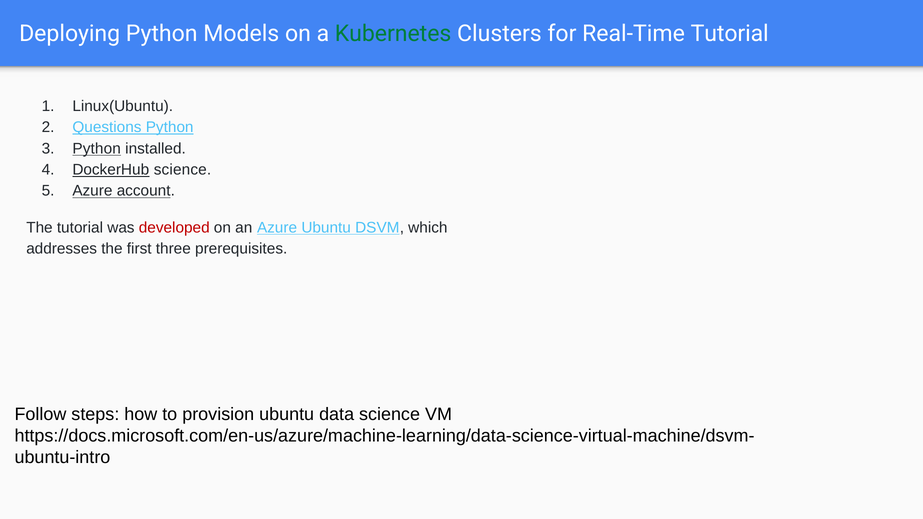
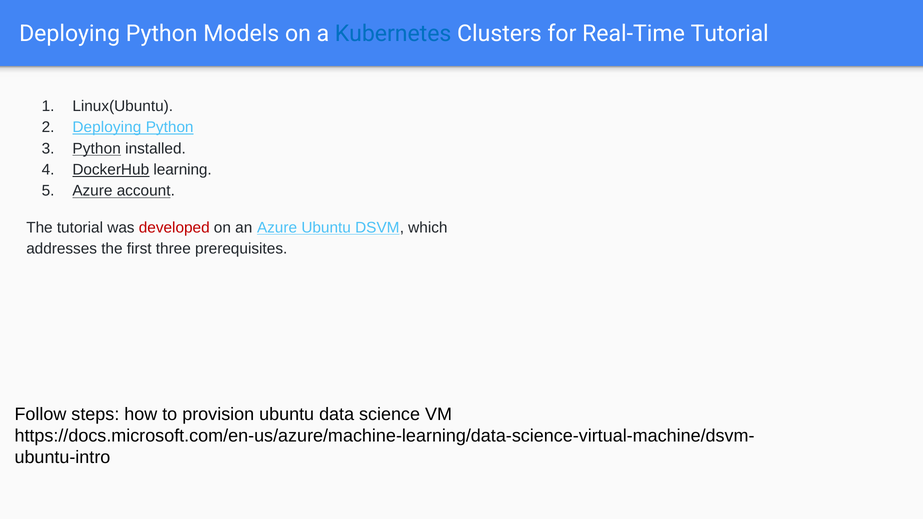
Kubernetes colour: green -> blue (393, 34)
Questions: Questions -> Deploying (107, 127)
DockerHub science: science -> learning (183, 170)
